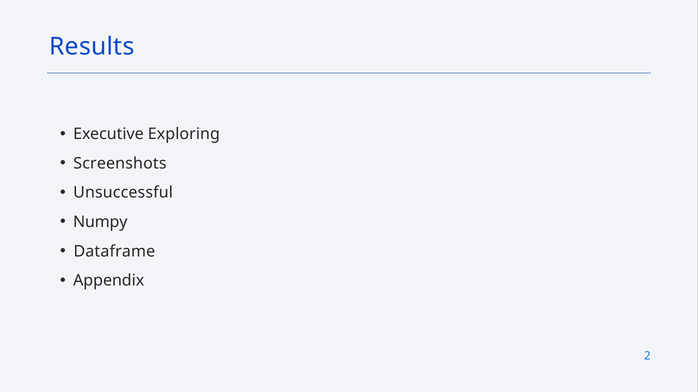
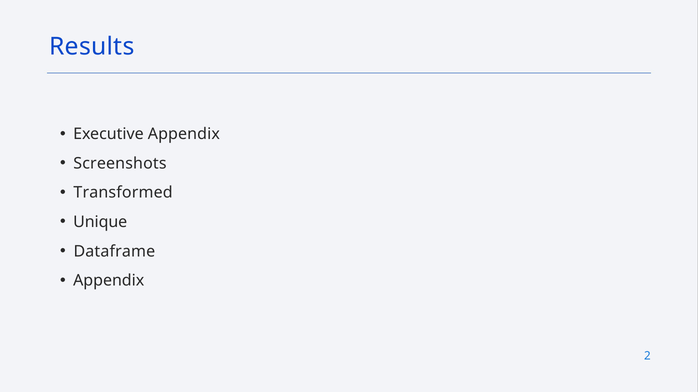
Executive Exploring: Exploring -> Appendix (184, 134)
Unsuccessful: Unsuccessful -> Transformed (123, 193)
Numpy: Numpy -> Unique (100, 222)
